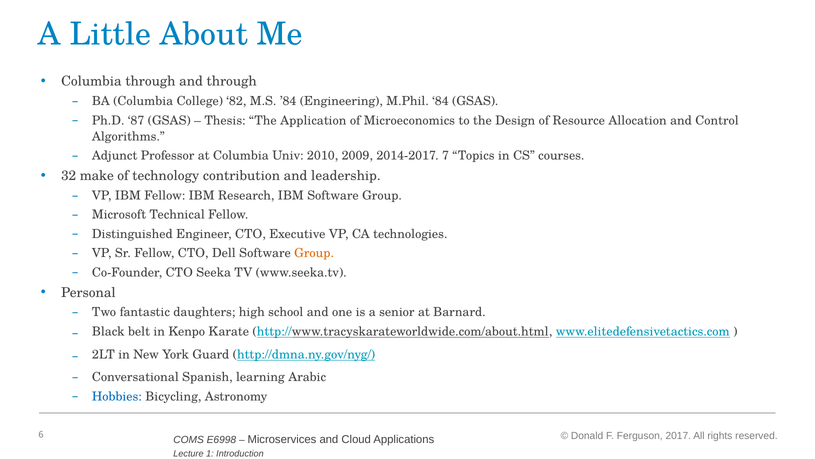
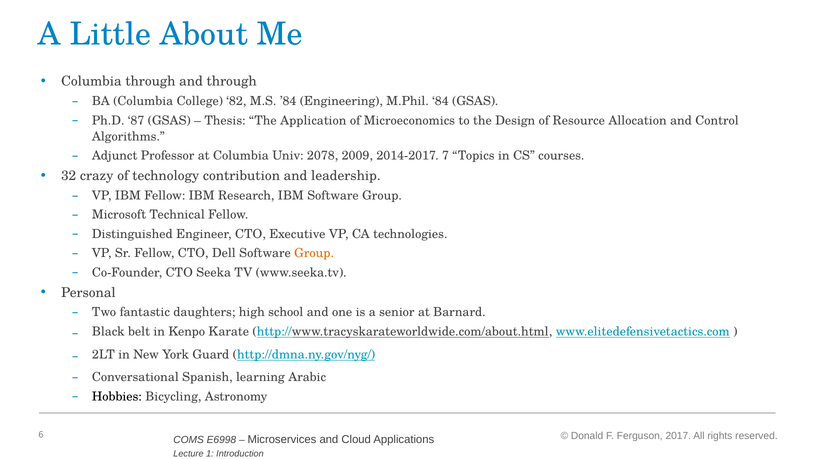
2010: 2010 -> 2078 (323, 156)
make: make -> crazy (97, 176)
Hobbies colour: blue -> black (117, 396)
